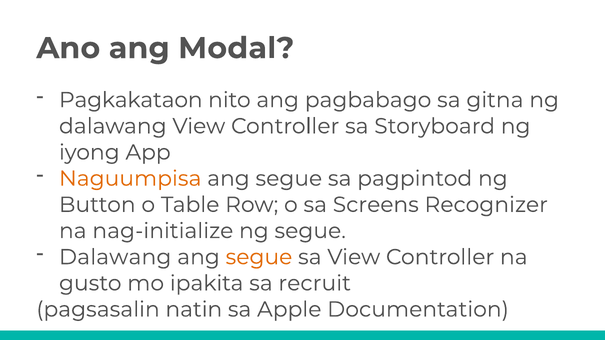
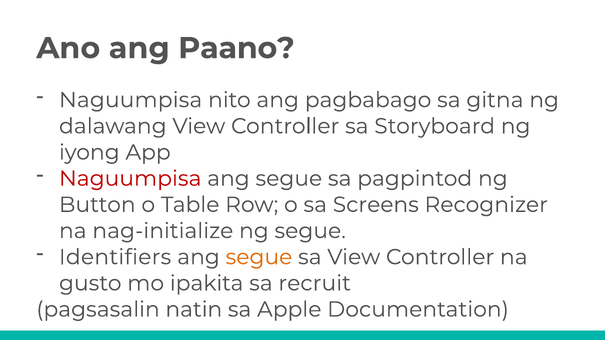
Modal: Modal -> Paano (237, 48)
Pagkakataon: Pagkakataon -> Naguumpisa (131, 100)
Naguumpisa colour: orange -> red (130, 179)
Dalawang: Dalawang -> Identifiers (115, 257)
